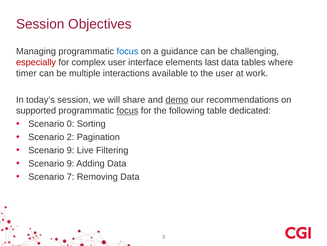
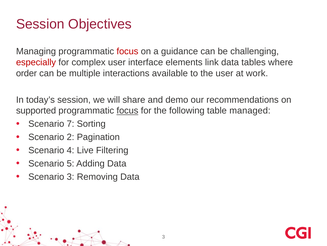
focus colour: blue -> red (127, 51)
last: last -> link (212, 62)
timer: timer -> order (26, 73)
demo underline: present -> none (177, 99)
dedicated: dedicated -> managed (250, 110)
0: 0 -> 7 (71, 124)
9: 9 -> 4 (71, 150)
9: 9 -> 5 (71, 163)
Scenario 7: 7 -> 3 (71, 176)
